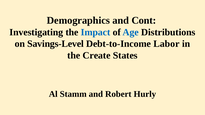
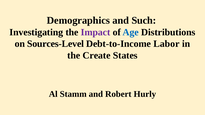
Cont: Cont -> Such (144, 20)
Impact colour: blue -> purple (96, 32)
Savings-Level: Savings-Level -> Sources-Level (56, 44)
